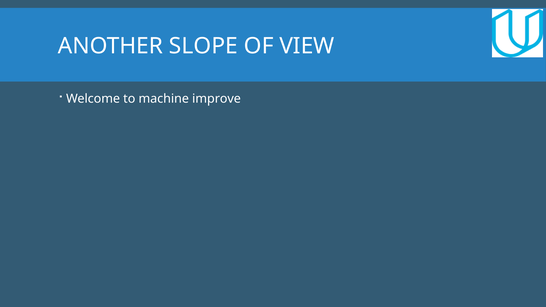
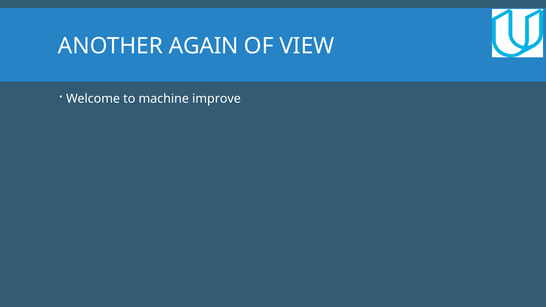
SLOPE: SLOPE -> AGAIN (204, 46)
